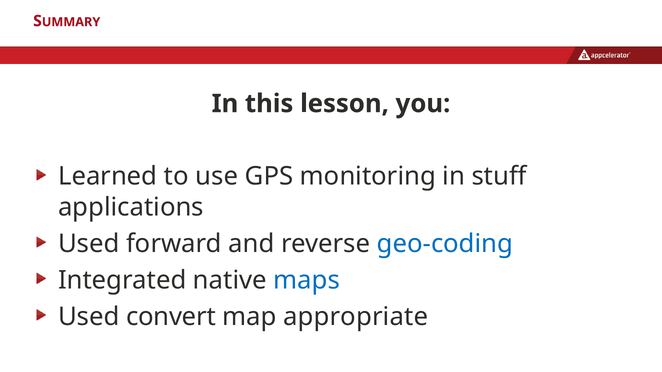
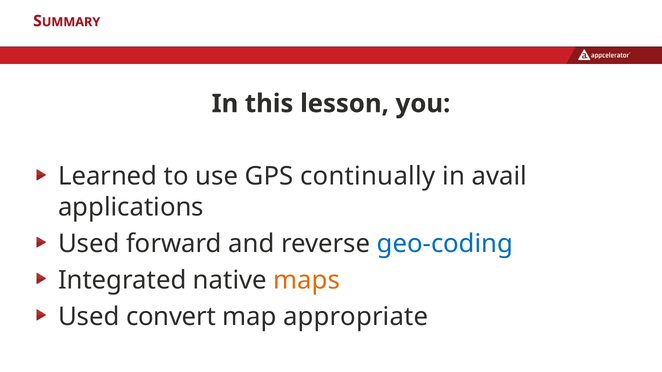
monitoring: monitoring -> continually (368, 177)
stuff: stuff -> avail (499, 177)
maps colour: blue -> orange (307, 280)
